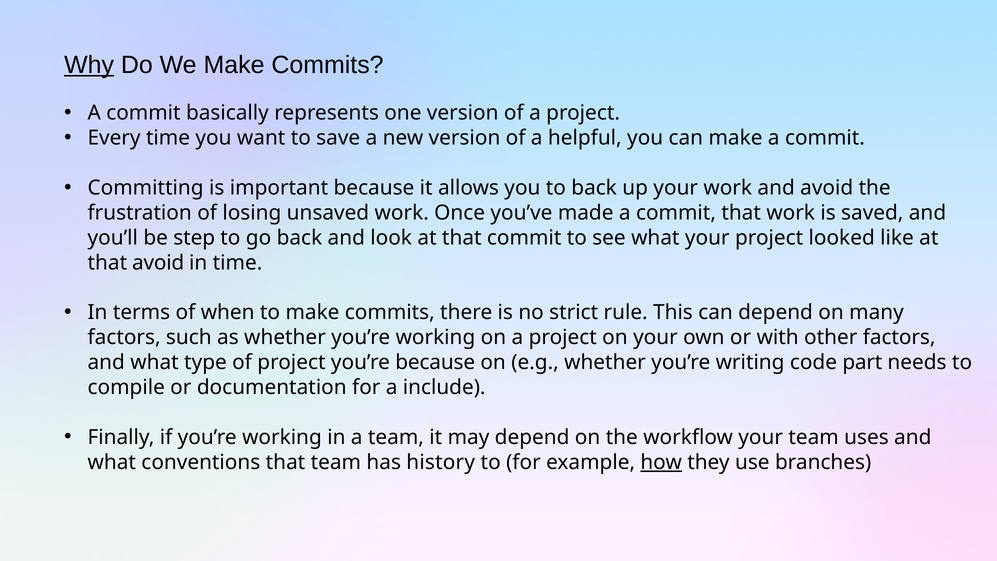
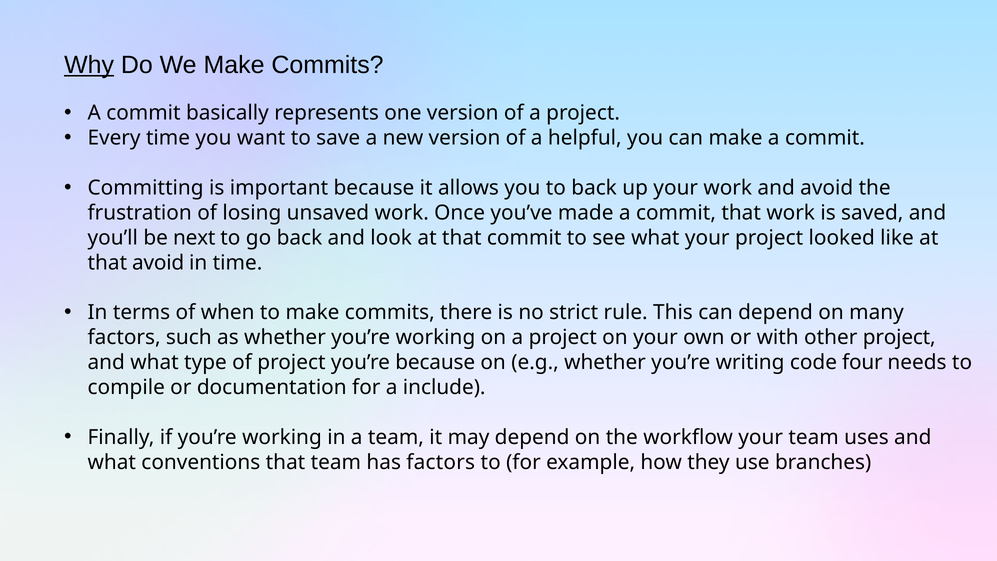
step: step -> next (194, 238)
other factors: factors -> project (899, 337)
part: part -> four (862, 362)
has history: history -> factors (441, 462)
how underline: present -> none (661, 462)
